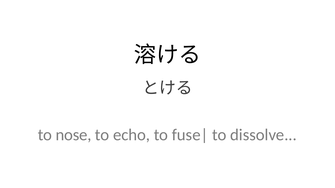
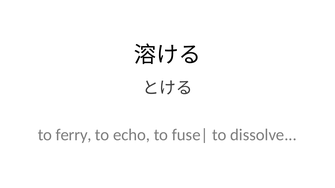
nose: nose -> ferry (74, 135)
